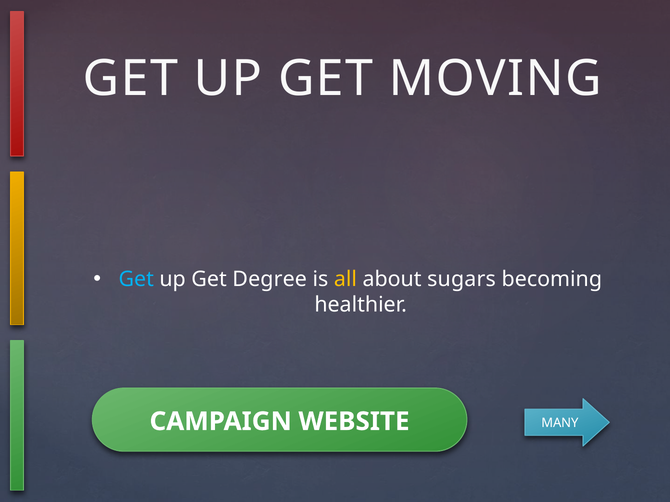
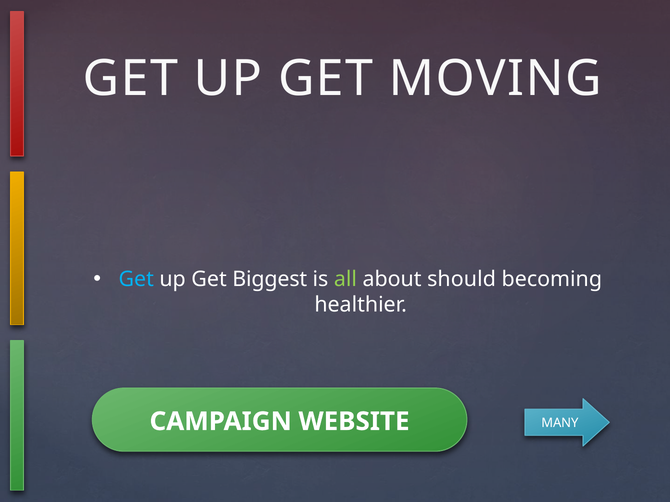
Degree: Degree -> Biggest (270, 279)
all colour: yellow -> light green (345, 279)
sugars: sugars -> should (462, 279)
